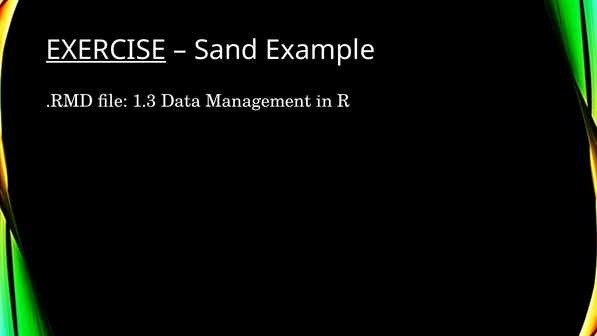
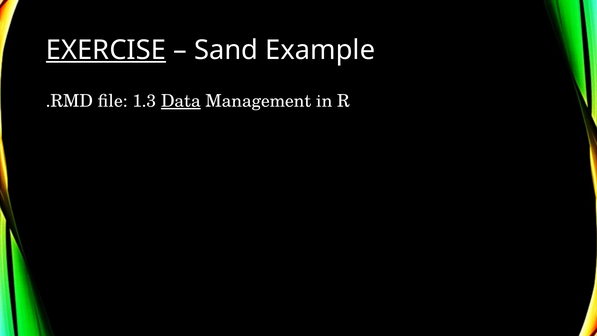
Data underline: none -> present (181, 101)
